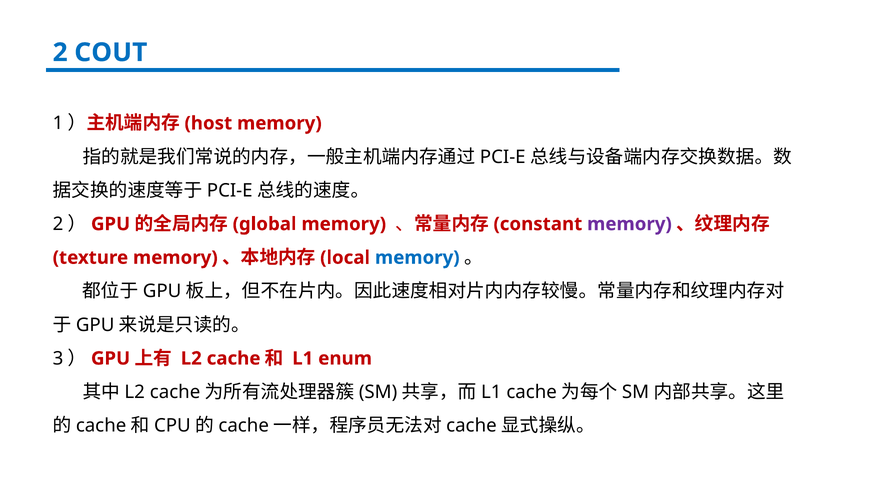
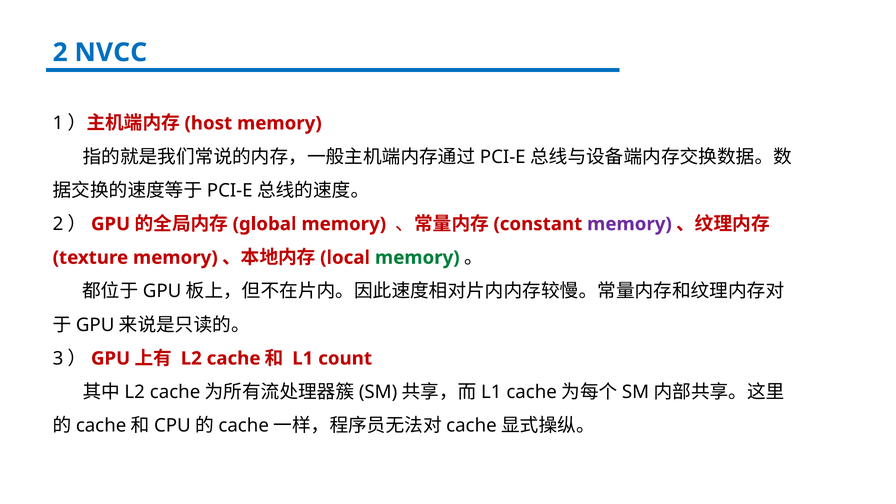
COUT: COUT -> NVCC (111, 52)
memory colour: blue -> green (417, 258)
enum: enum -> count (345, 358)
